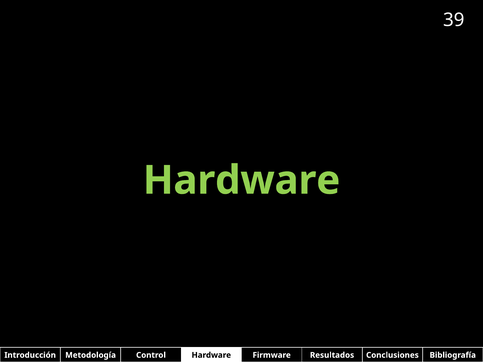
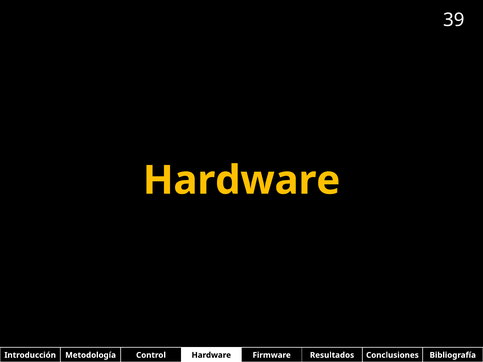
Hardware colour: light green -> yellow (242, 181)
